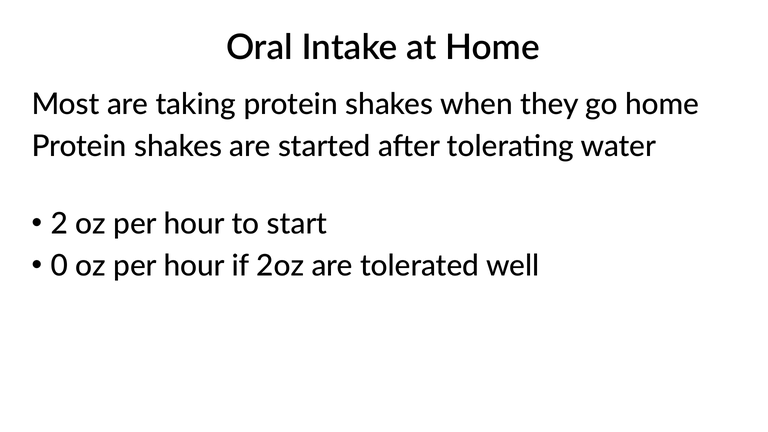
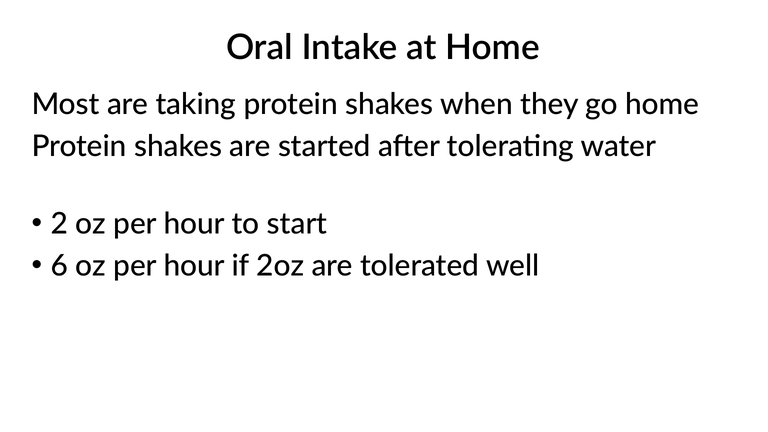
0: 0 -> 6 (59, 266)
